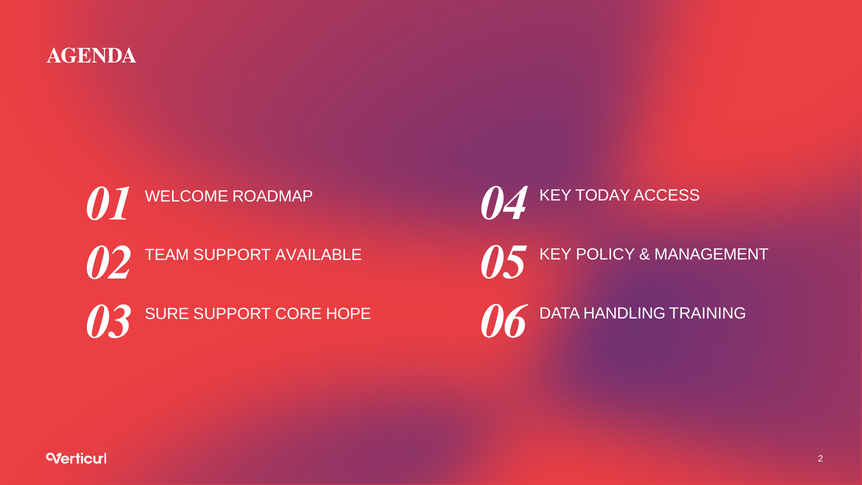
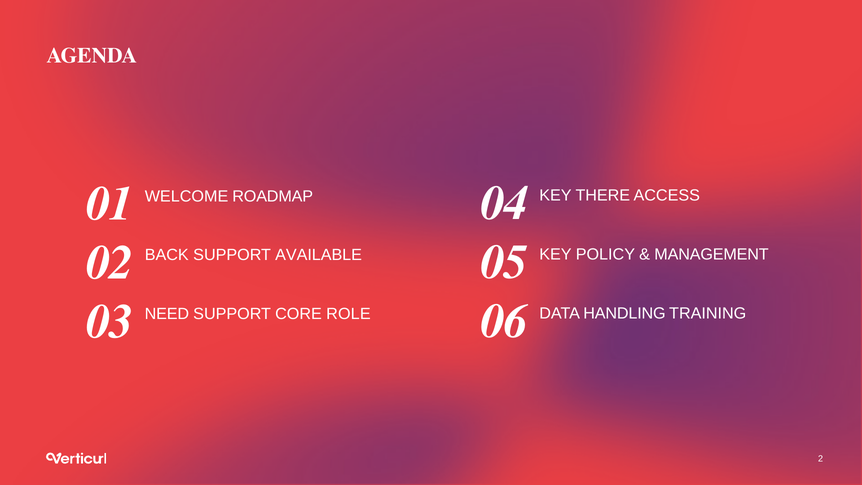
TODAY: TODAY -> THERE (603, 195)
TEAM: TEAM -> BACK (167, 255)
SURE: SURE -> NEED (167, 314)
HOPE: HOPE -> ROLE (348, 314)
